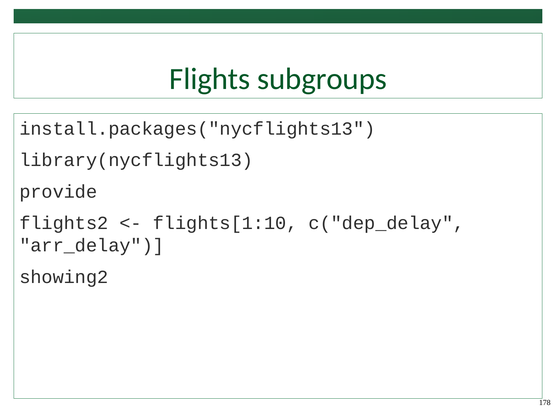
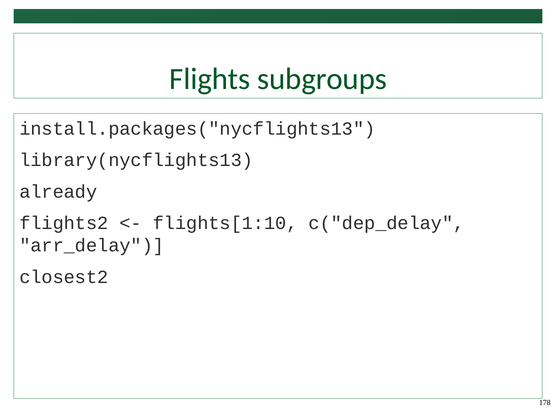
provide: provide -> already (58, 192)
showing2: showing2 -> closest2 (64, 277)
